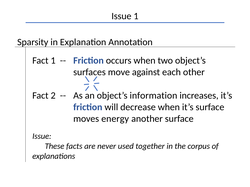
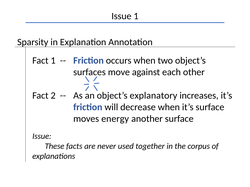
information: information -> explanatory (153, 96)
